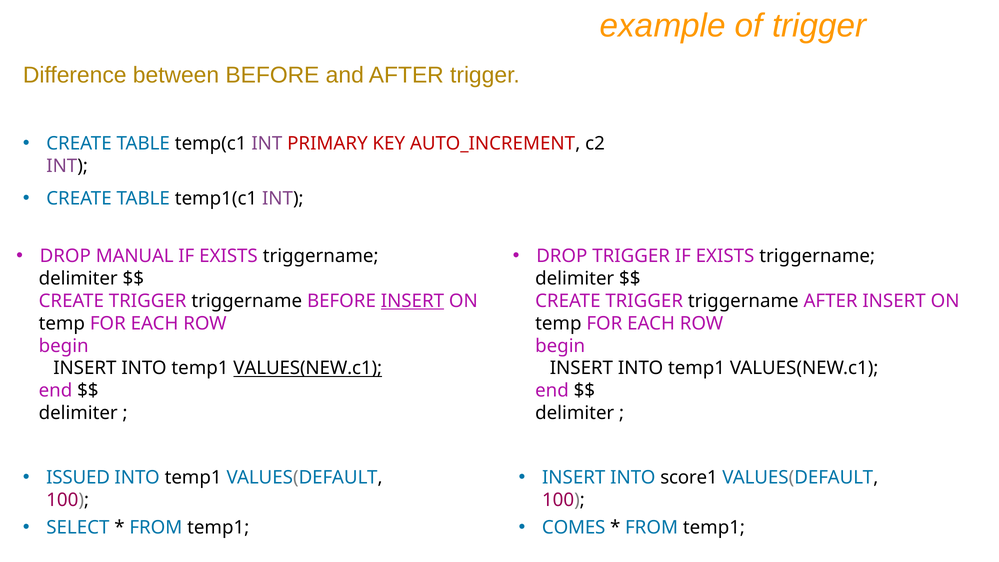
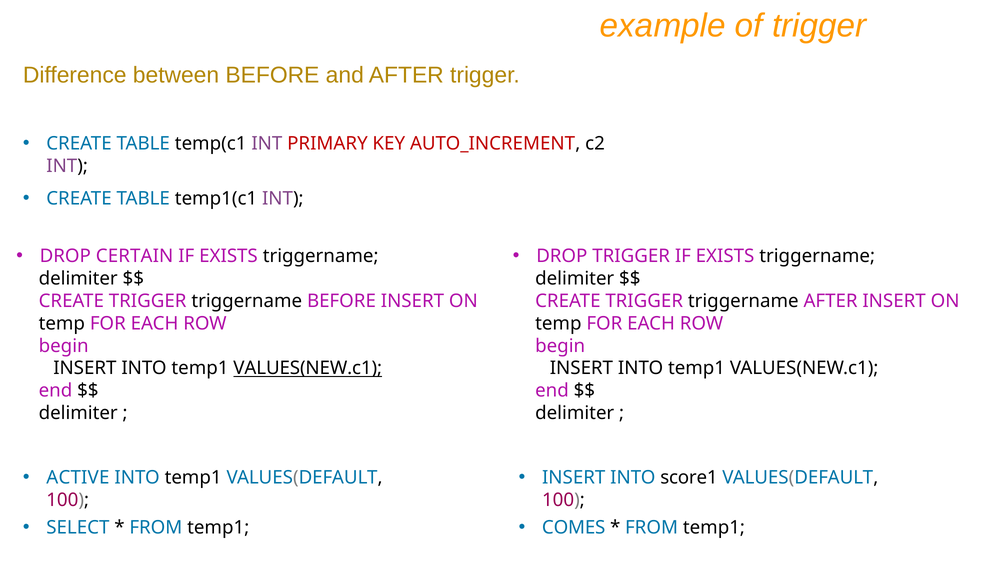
MANUAL: MANUAL -> CERTAIN (135, 256)
INSERT underline: present -> none (412, 301)
ISSUED: ISSUED -> ACTIVE (78, 478)
